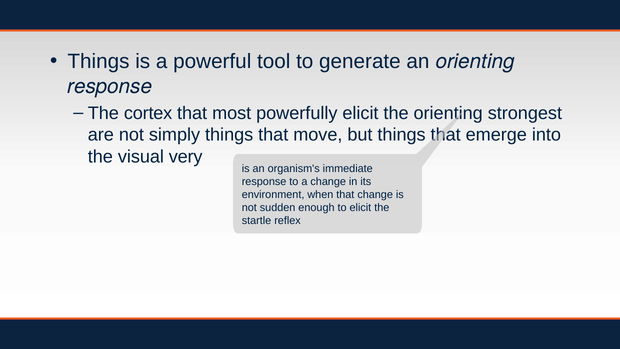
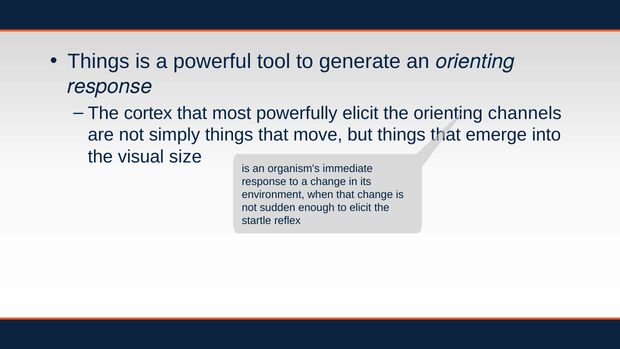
strongest: strongest -> channels (525, 113)
very: very -> size (185, 157)
